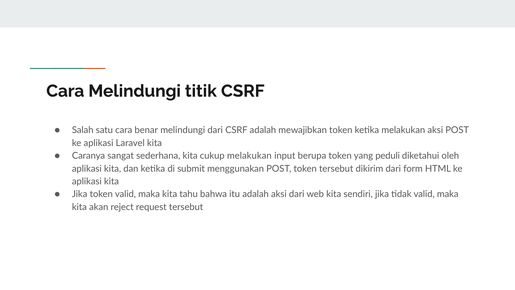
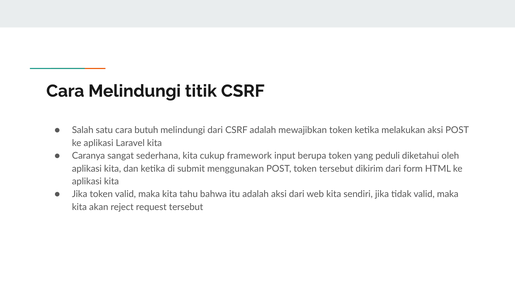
benar: benar -> butuh (146, 130)
cukup melakukan: melakukan -> framework (249, 156)
